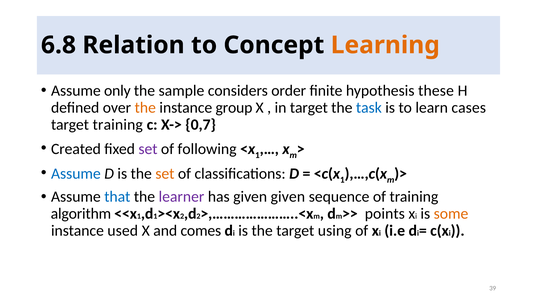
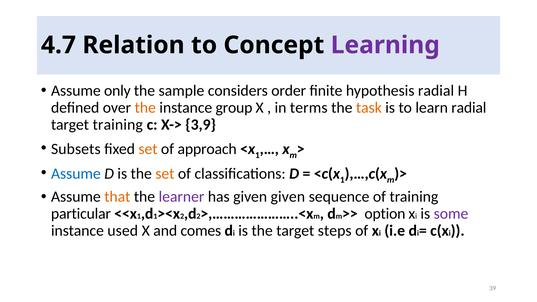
6.8: 6.8 -> 4.7 (58, 45)
Learning colour: orange -> purple (385, 45)
hypothesis these: these -> radial (436, 91)
in target: target -> terms (309, 108)
task colour: blue -> orange (369, 108)
learn cases: cases -> radial (469, 108)
0,7: 0,7 -> 3,9 (201, 125)
Created: Created -> Subsets (76, 149)
set colour: purple -> orange (148, 149)
following: following -> approach (207, 149)
that colour: blue -> orange (117, 197)
algorithm: algorithm -> particular (81, 214)
points: points -> option (385, 214)
some colour: orange -> purple (451, 214)
using: using -> steps (335, 231)
